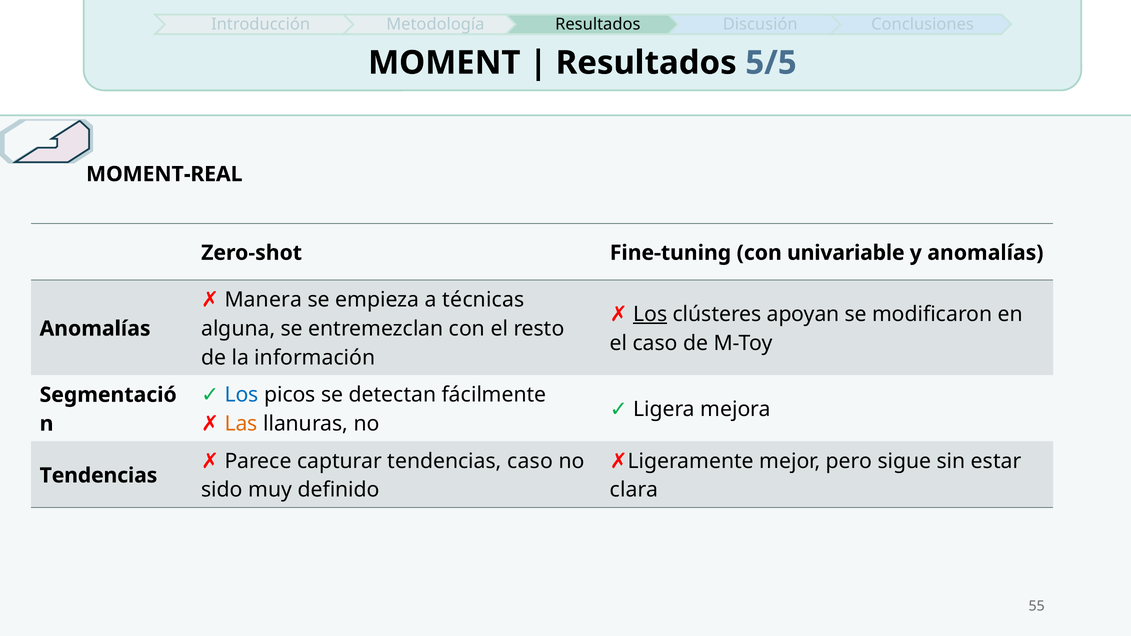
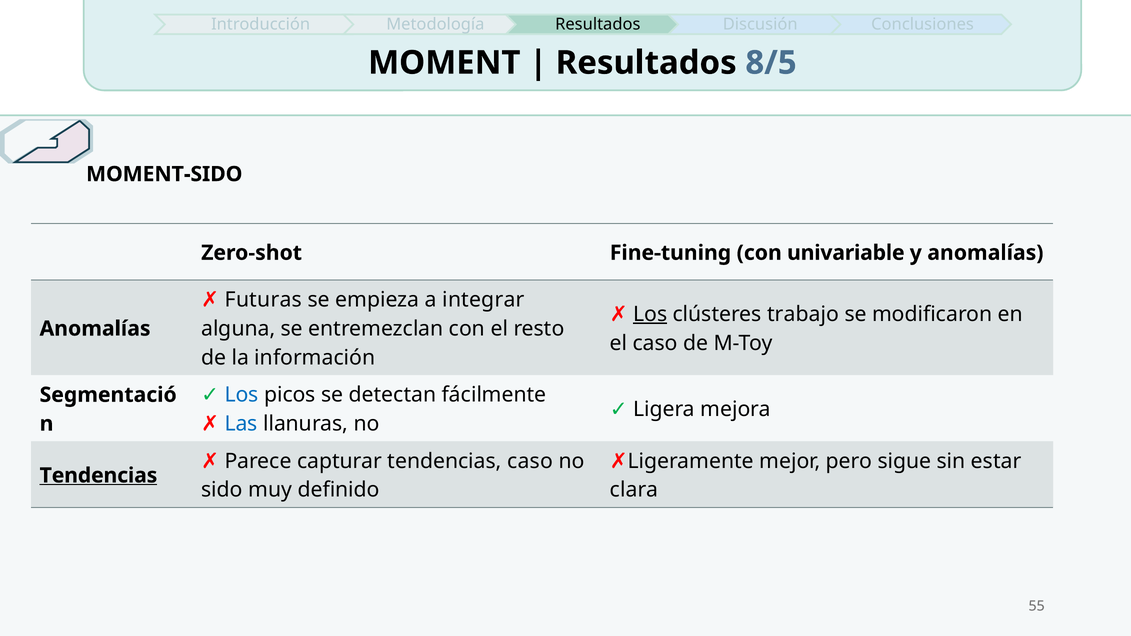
5/5: 5/5 -> 8/5 (771, 63)
MOMENT-REAL: MOMENT-REAL -> MOMENT-SIDO (164, 174)
Manera: Manera -> Futuras (263, 300)
técnicas: técnicas -> integrar (484, 300)
apoyan: apoyan -> trabajo (803, 314)
Las colour: orange -> blue (241, 424)
Tendencias underline: none -> present (98, 476)
